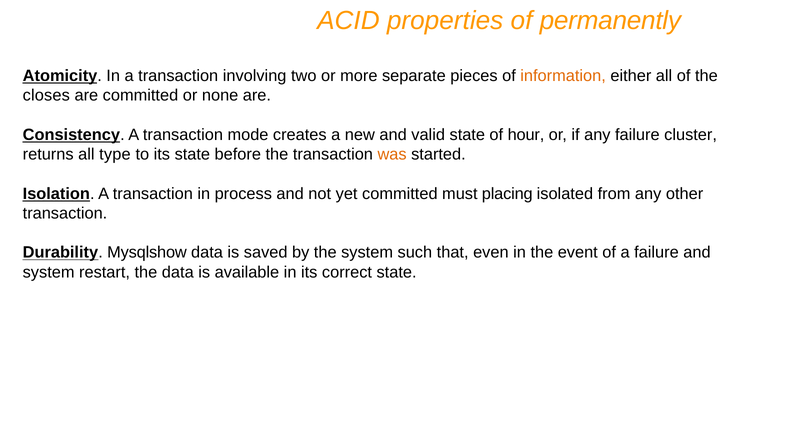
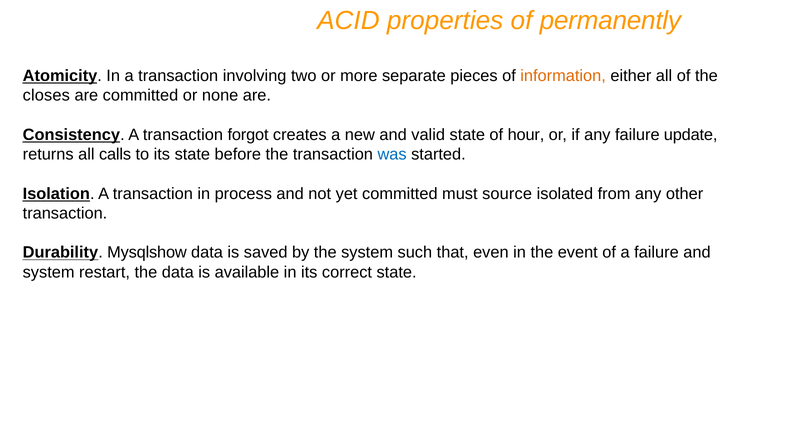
mode: mode -> forgot (248, 135)
cluster: cluster -> update (691, 135)
type: type -> calls (115, 154)
was colour: orange -> blue (392, 154)
placing: placing -> source (507, 193)
